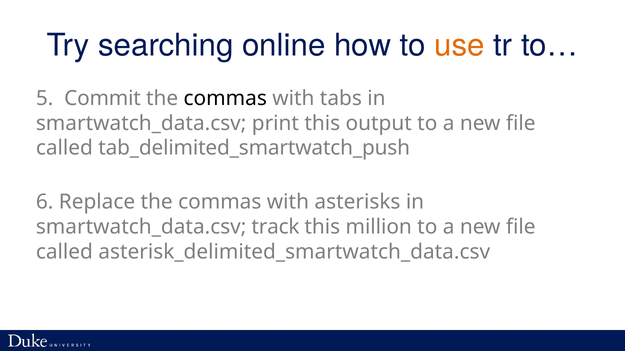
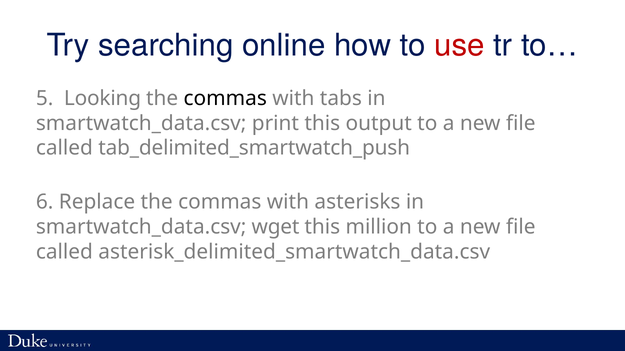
use colour: orange -> red (459, 46)
Commit: Commit -> Looking (103, 98)
track: track -> wget (276, 227)
